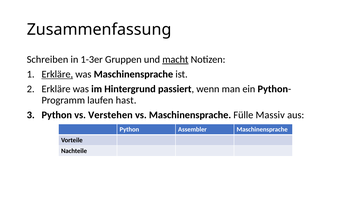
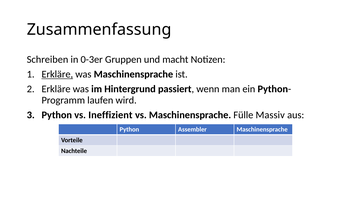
1-3er: 1-3er -> 0-3er (92, 59)
macht underline: present -> none (175, 59)
hast: hast -> wird (126, 100)
Verstehen: Verstehen -> Ineffizient (110, 115)
